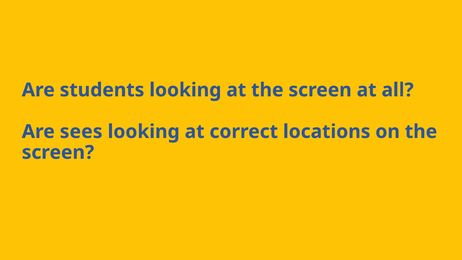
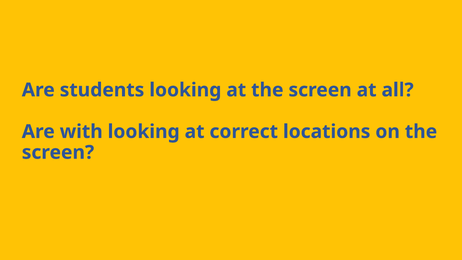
sees: sees -> with (81, 132)
